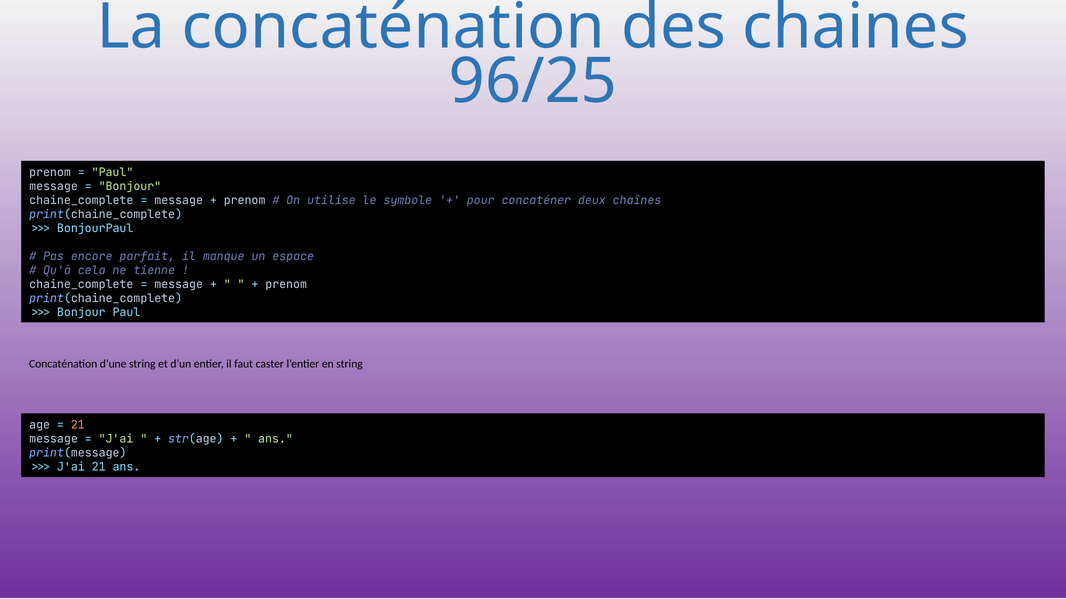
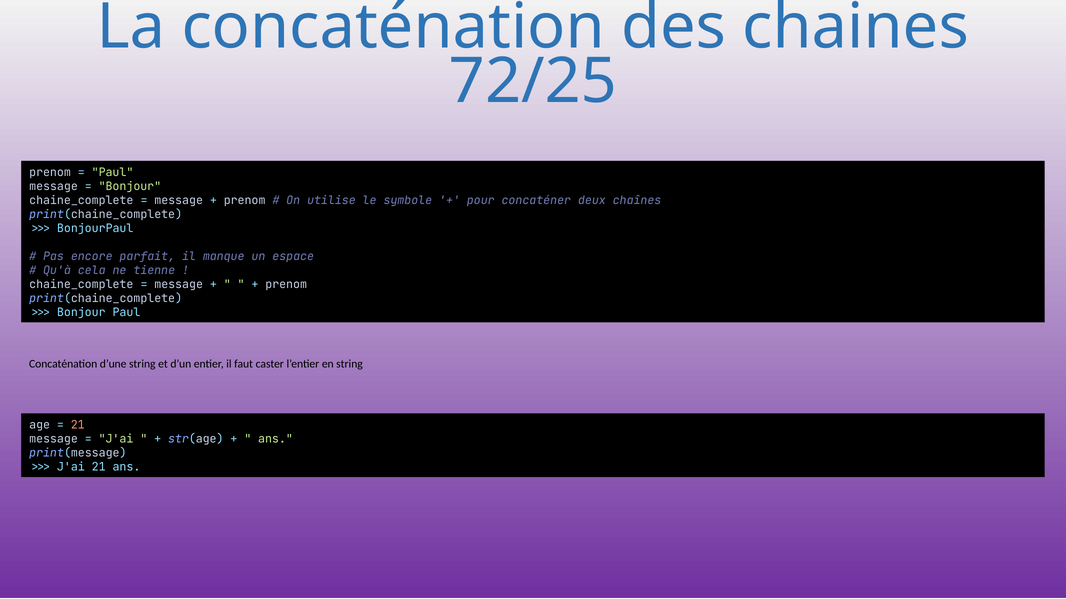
96/25: 96/25 -> 72/25 (533, 82)
